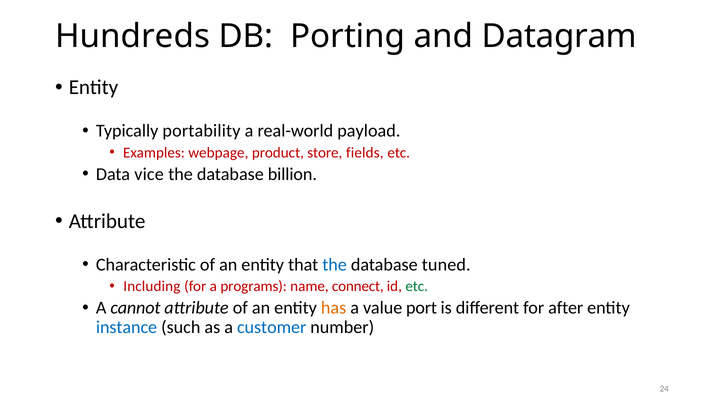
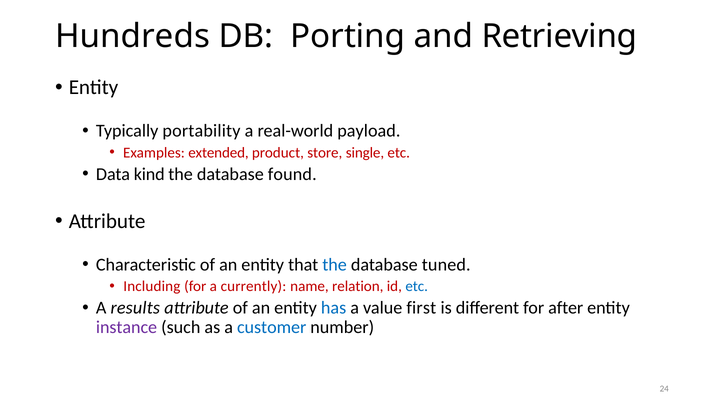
Datagram: Datagram -> Retrieving (559, 37)
webpage: webpage -> extended (218, 153)
fields: fields -> single (365, 153)
vice: vice -> kind (149, 174)
billion: billion -> found (292, 174)
programs: programs -> currently (253, 286)
connect: connect -> relation (358, 286)
etc colour: green -> blue (417, 286)
cannot: cannot -> results (135, 308)
has colour: orange -> blue (334, 308)
port: port -> first (421, 308)
instance colour: blue -> purple (127, 328)
